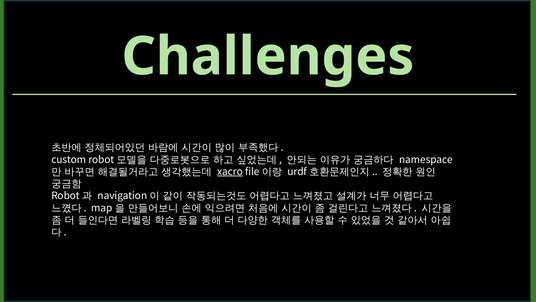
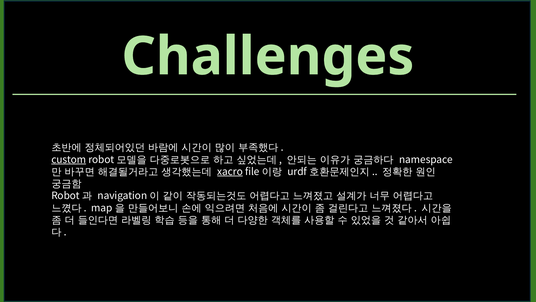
custom underline: none -> present (69, 159)
